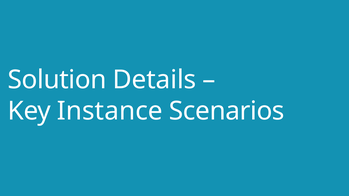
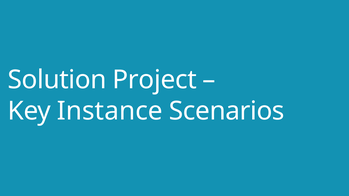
Details: Details -> Project (155, 80)
